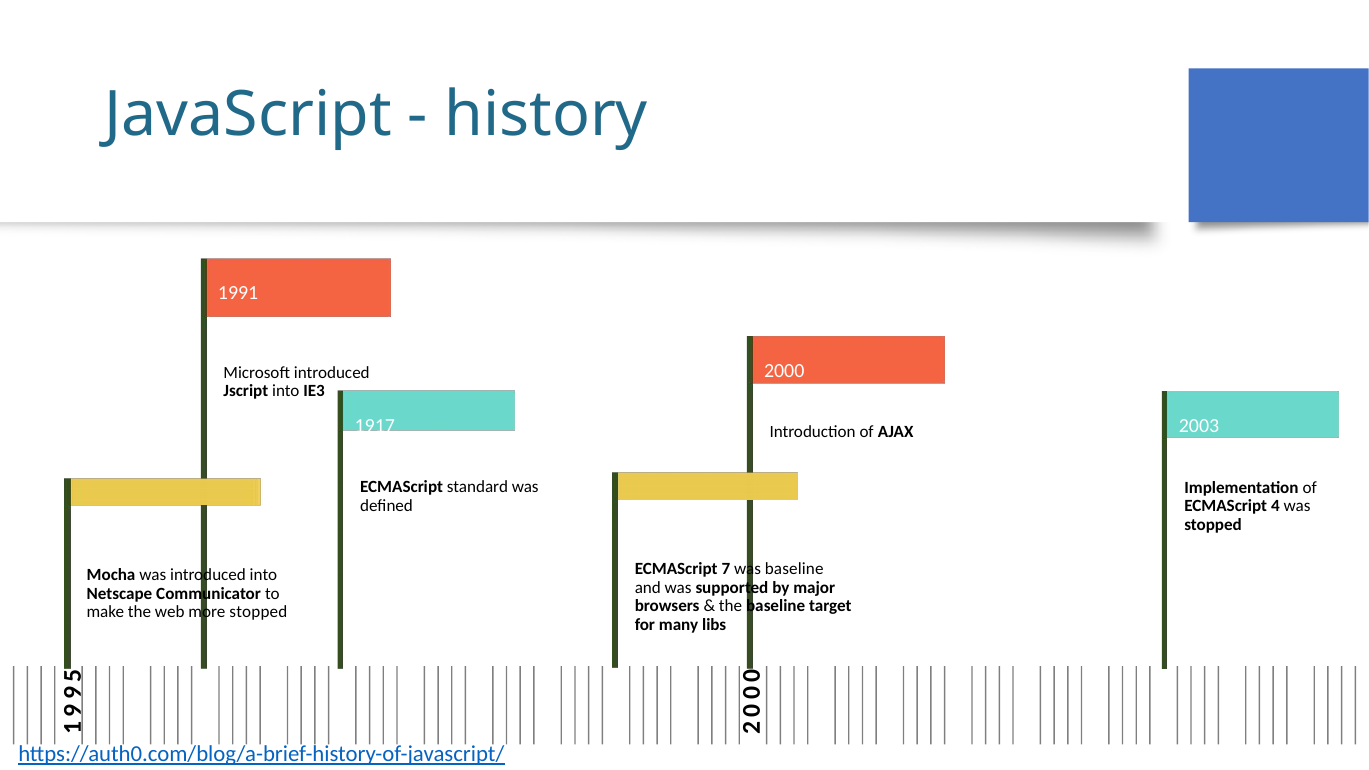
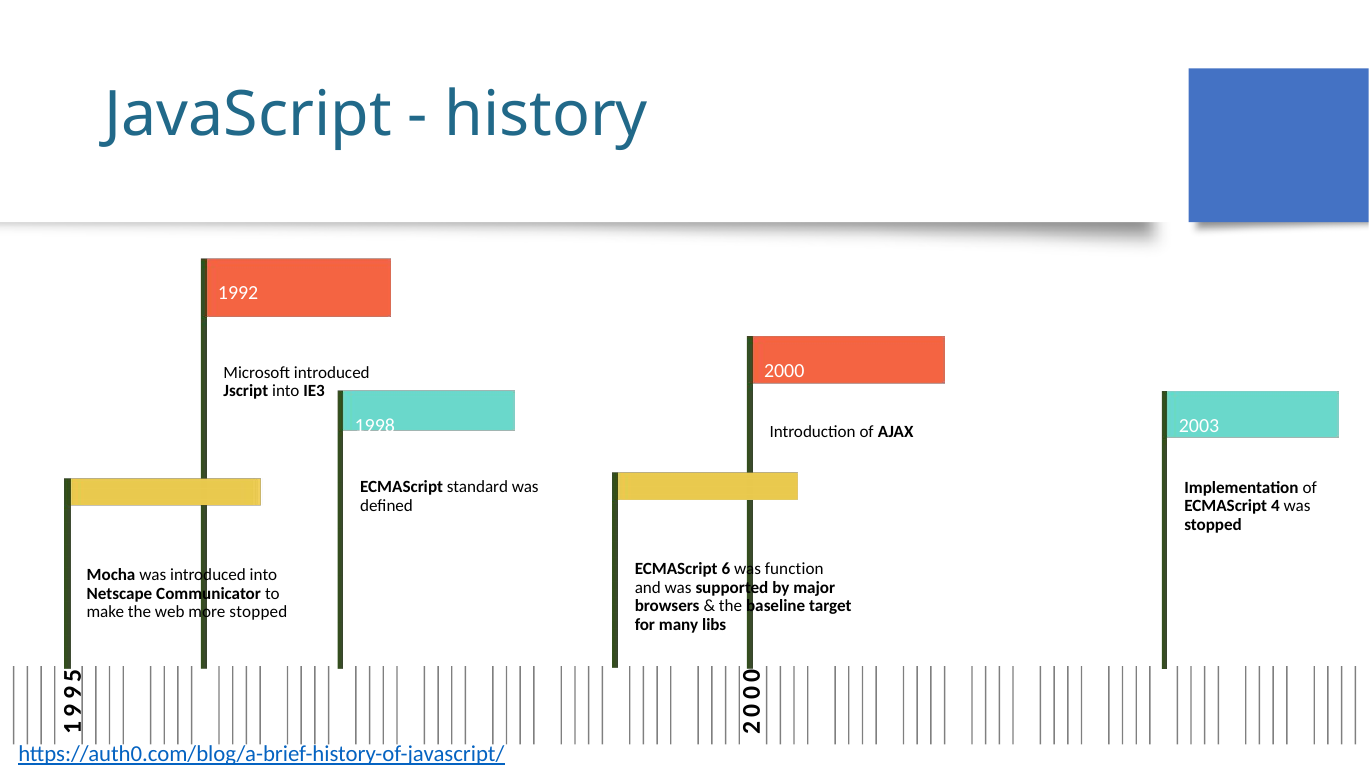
1991: 1991 -> 1992 (238, 292)
1917: 1917 -> 1998 (375, 426)
7: 7 -> 6 (726, 569)
was baseline: baseline -> function (794, 569)
